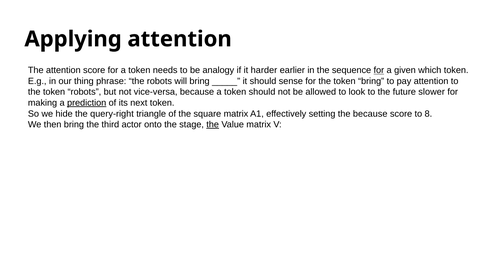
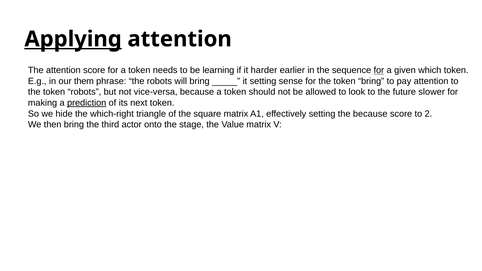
Applying underline: none -> present (73, 39)
analogy: analogy -> learning (218, 70)
thing: thing -> them (84, 81)
it should: should -> setting (263, 81)
query-right: query-right -> which-right (112, 114)
8: 8 -> 2 (428, 114)
the underline: present -> none (213, 125)
